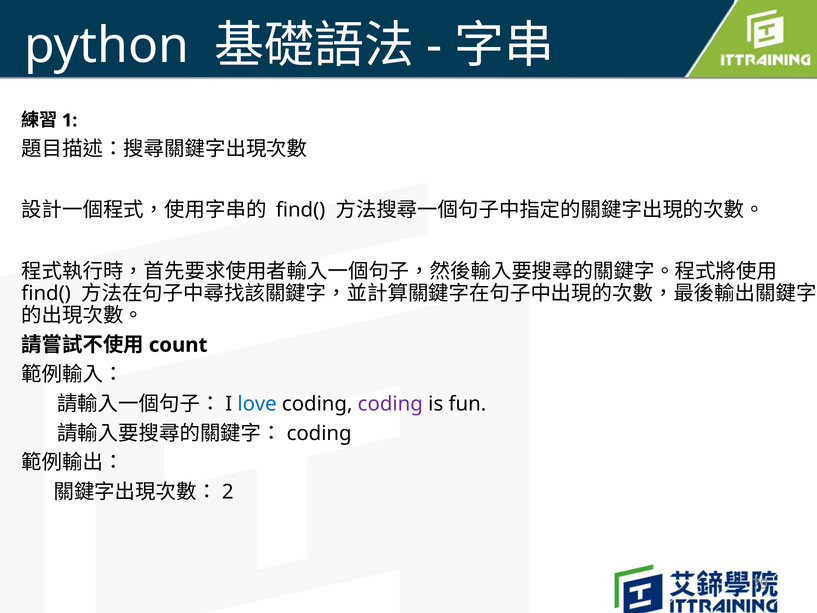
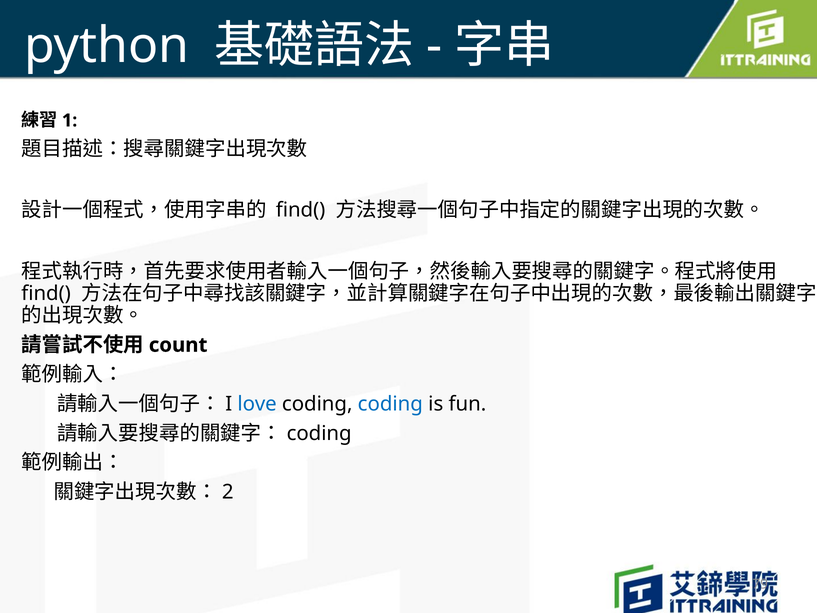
coding colour: purple -> blue (390, 404)
